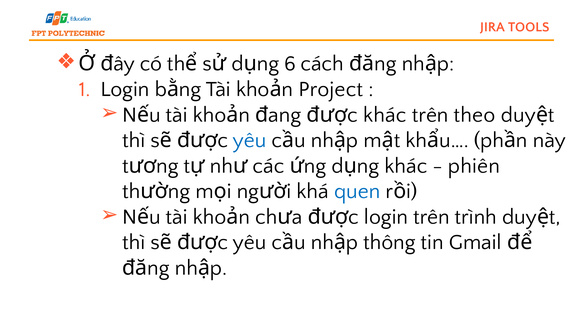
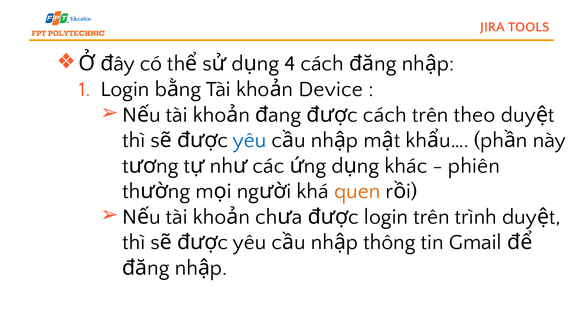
6: 6 -> 4 (290, 64)
Project: Project -> Device (331, 89)
khác: khác -> cách (385, 115)
quen colour: blue -> orange (357, 191)
